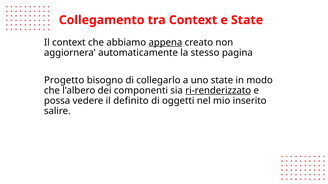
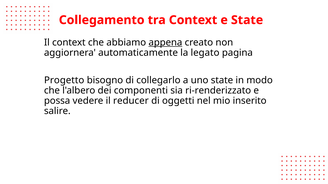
stesso: stesso -> legato (205, 53)
ri-renderizzato underline: present -> none (218, 91)
definito: definito -> reducer (131, 101)
